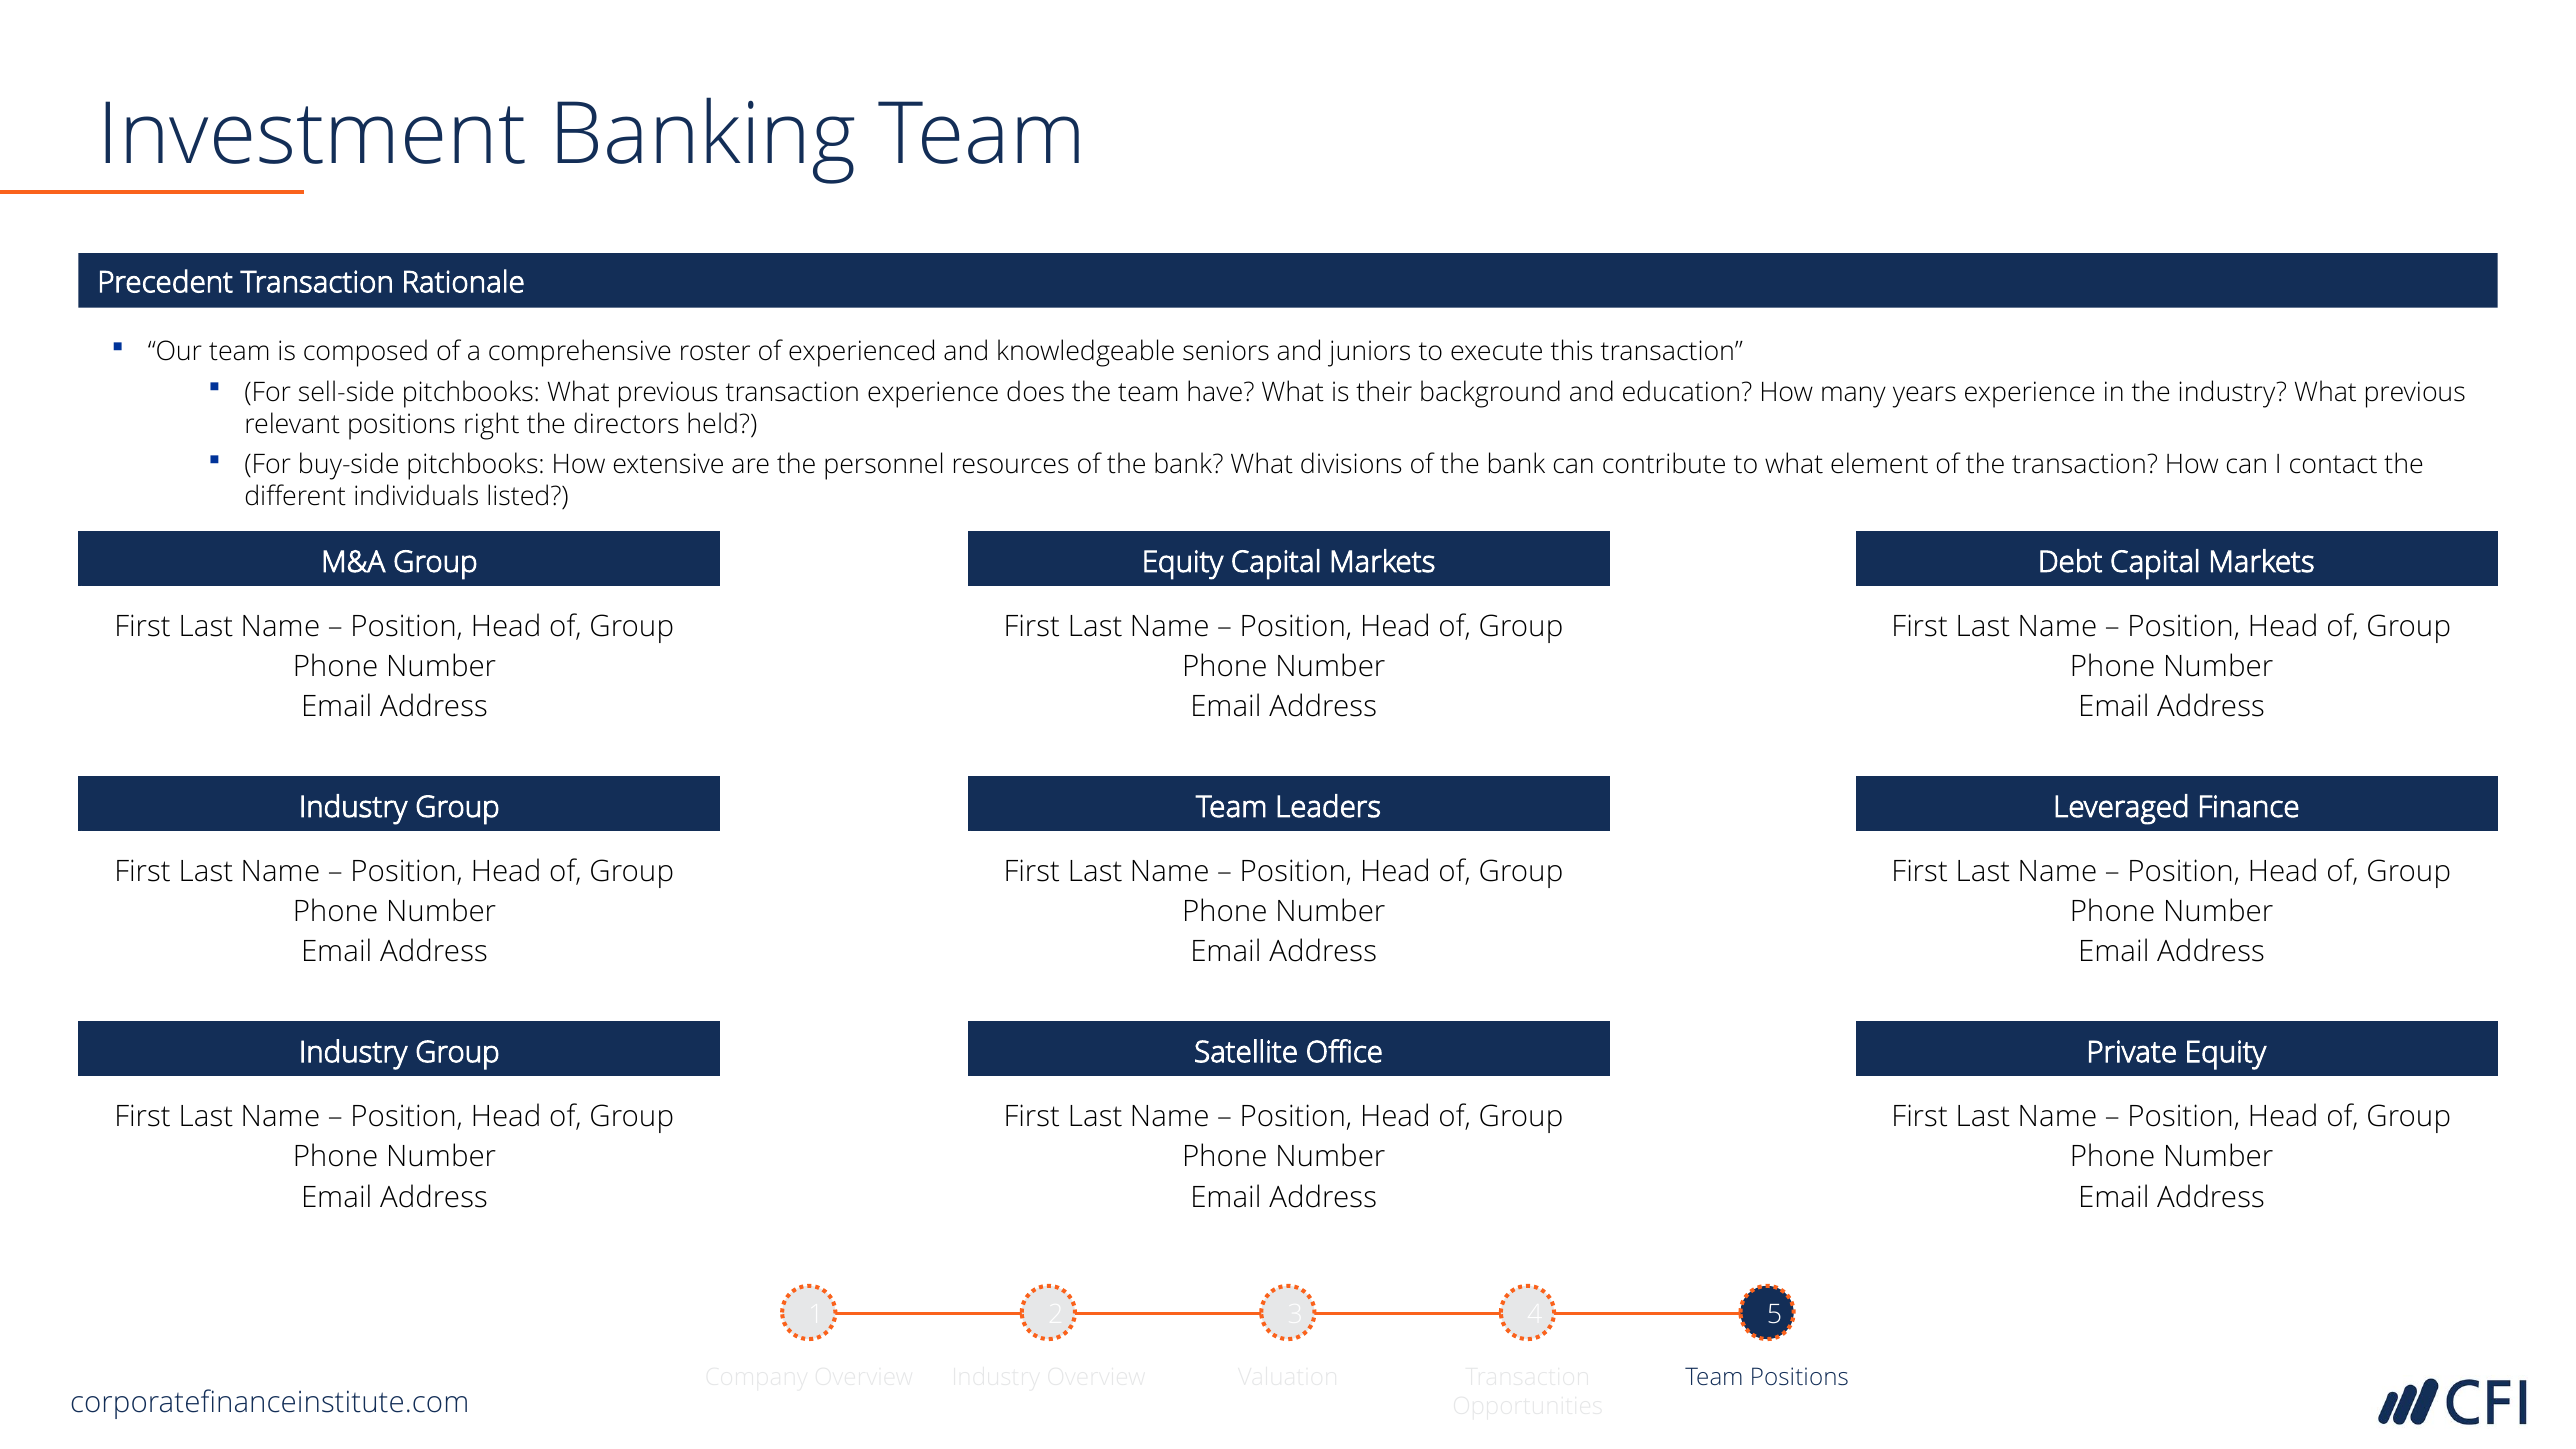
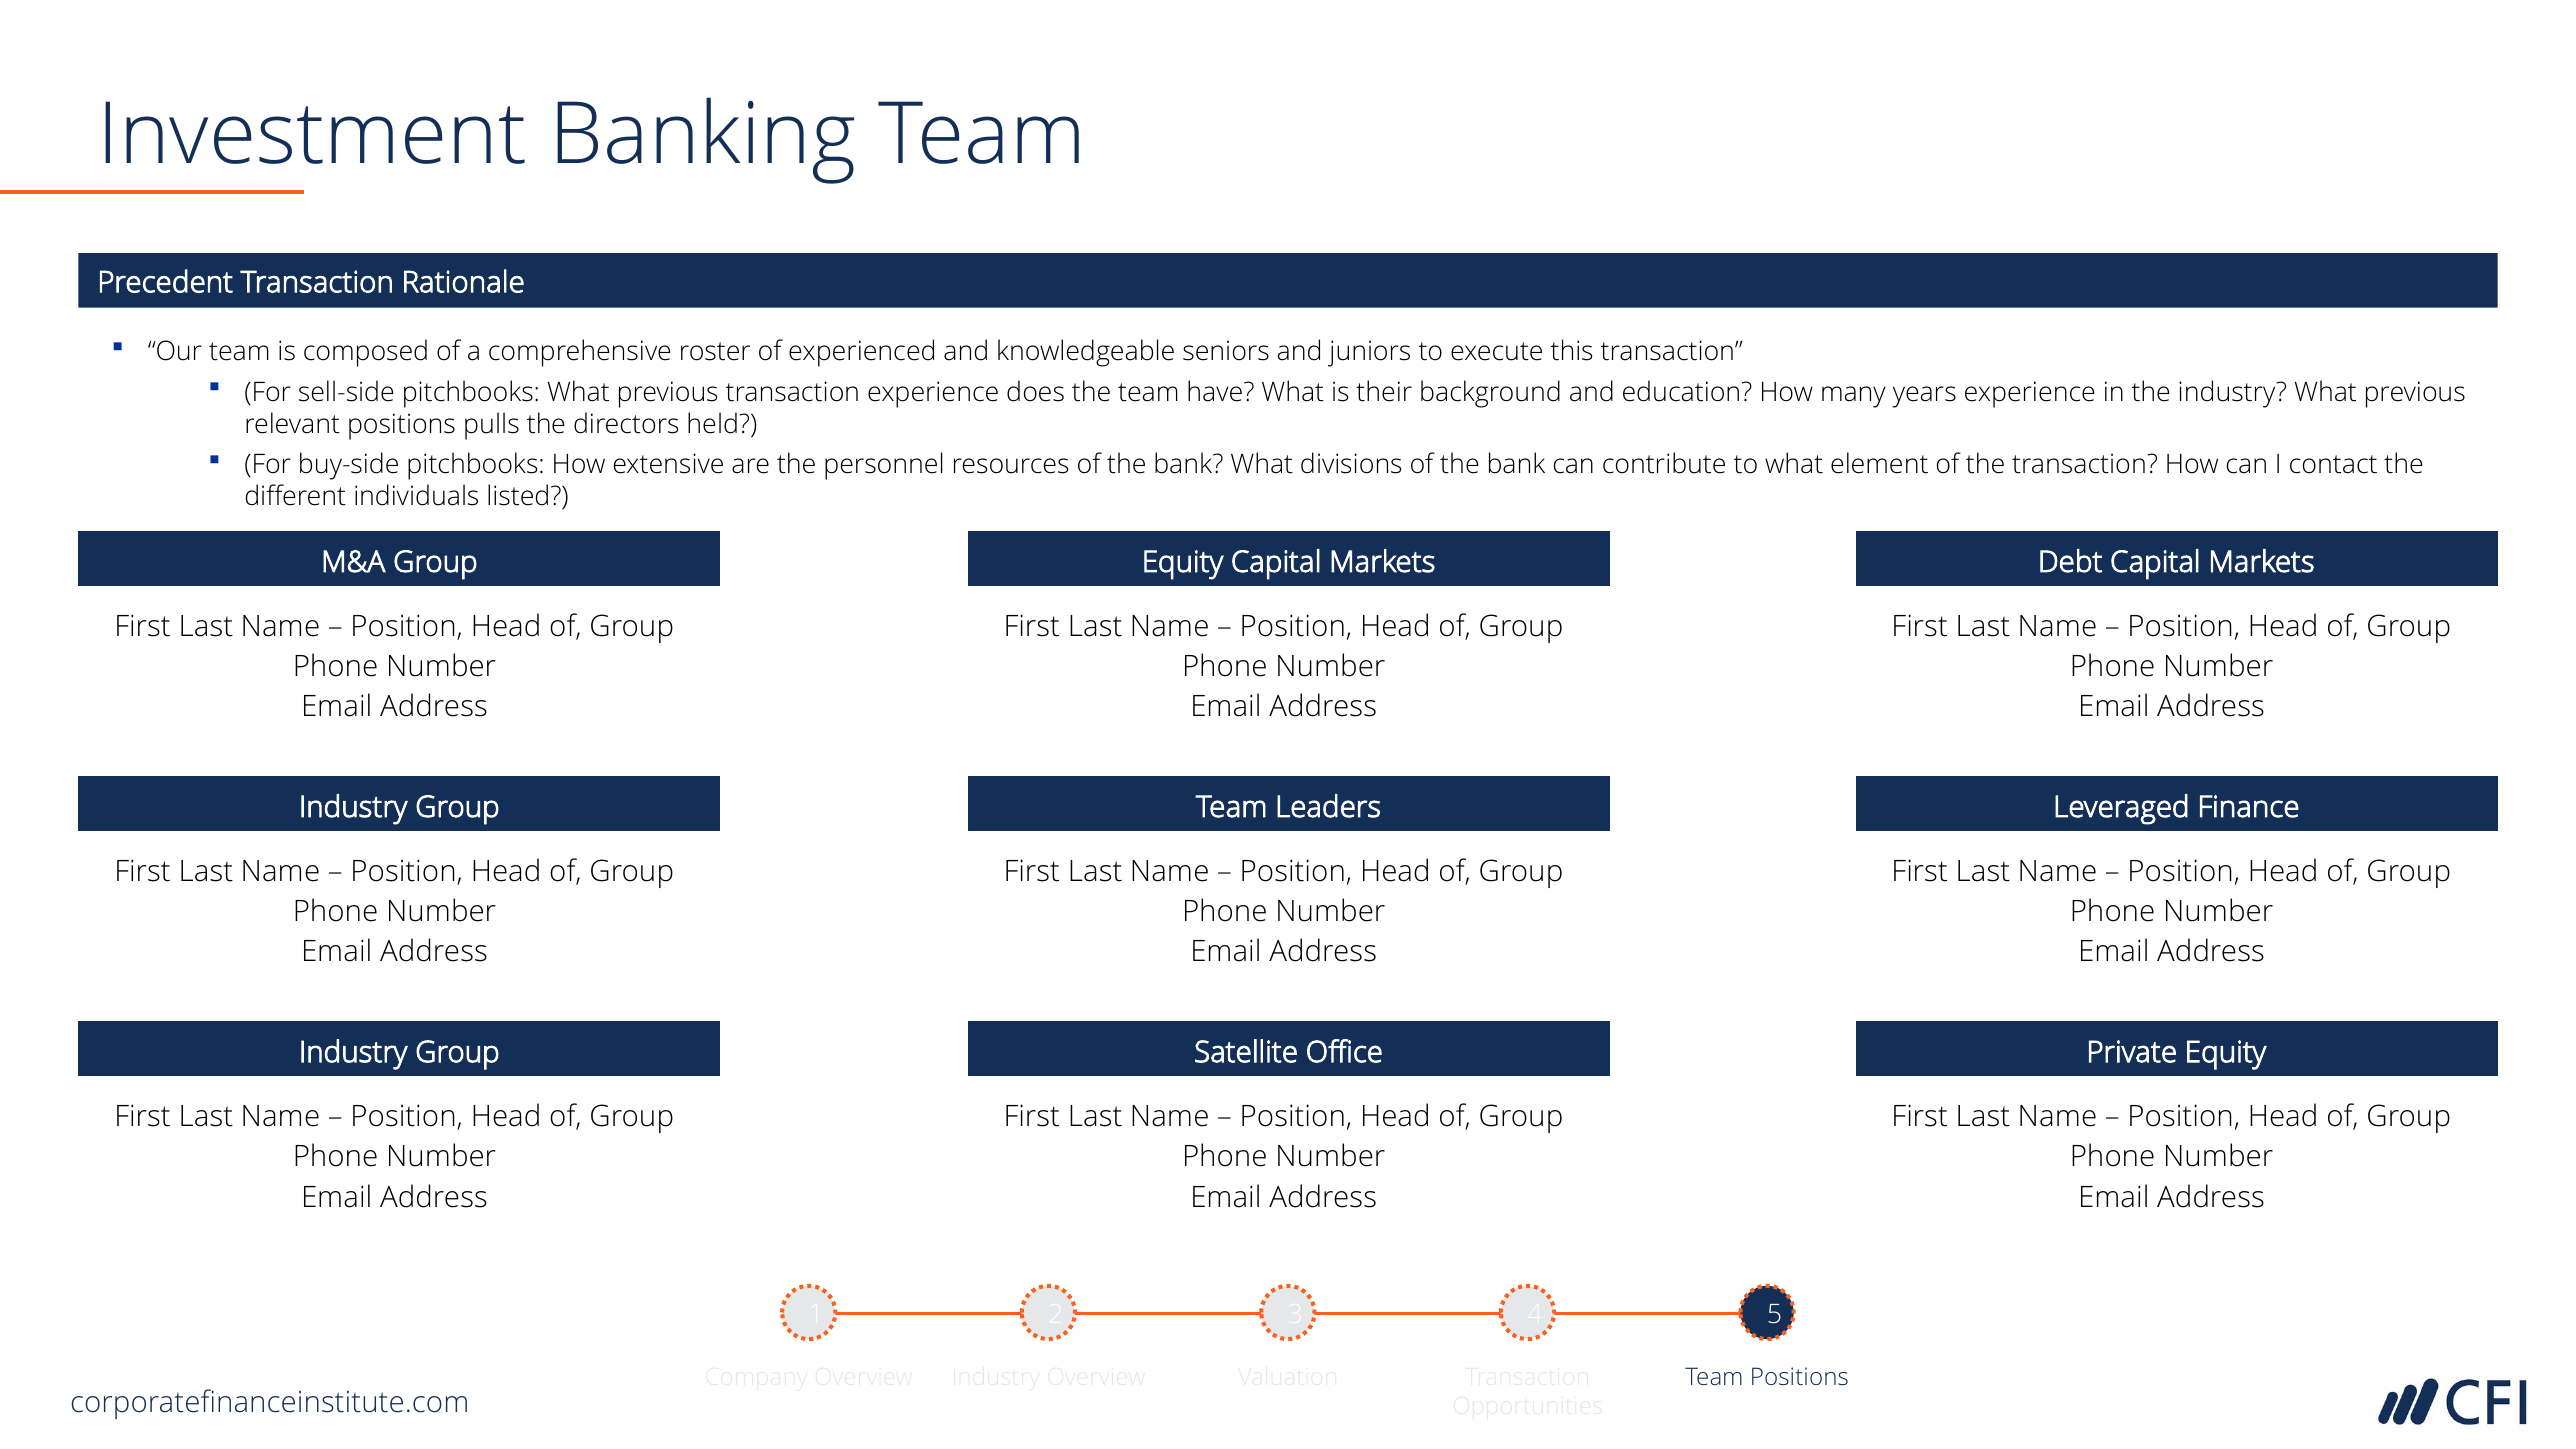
right: right -> pulls (491, 424)
